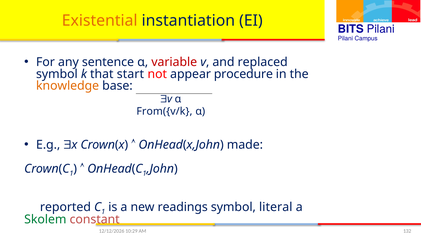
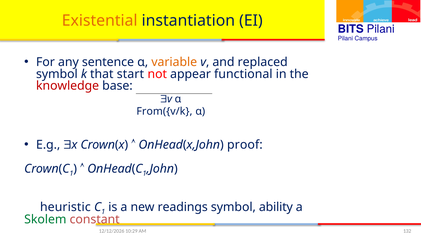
variable colour: red -> orange (174, 62)
procedure: procedure -> functional (243, 74)
knowledge colour: orange -> red (68, 86)
made: made -> proof (245, 145)
reported: reported -> heuristic (65, 207)
literal: literal -> ability (276, 207)
